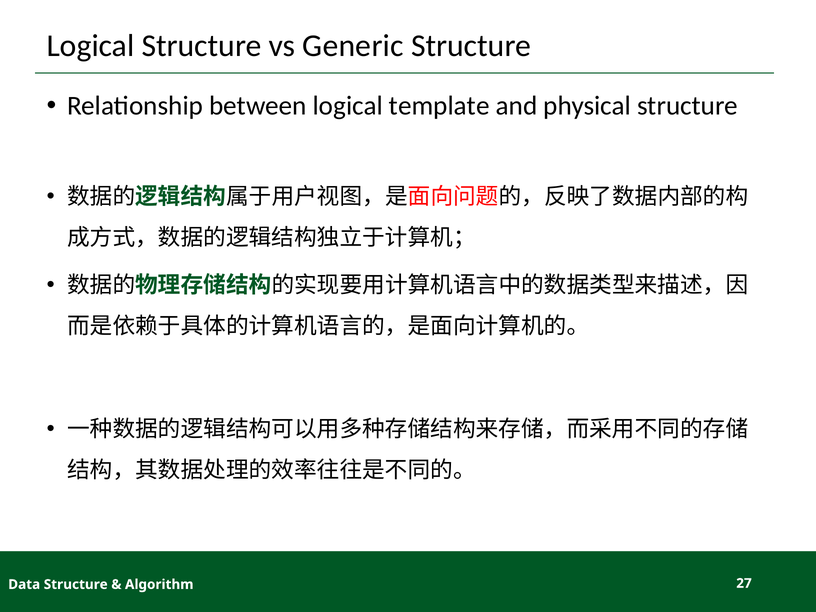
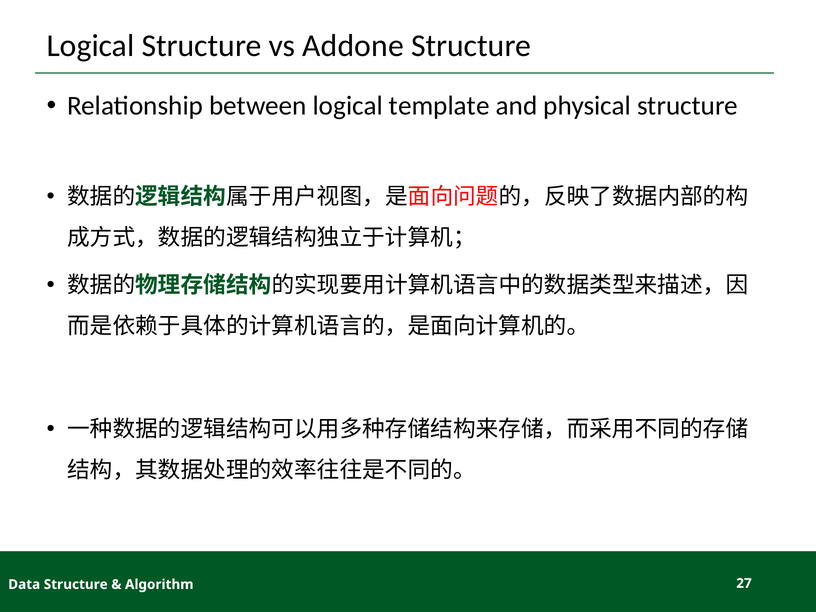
Generic: Generic -> Addone (353, 46)
